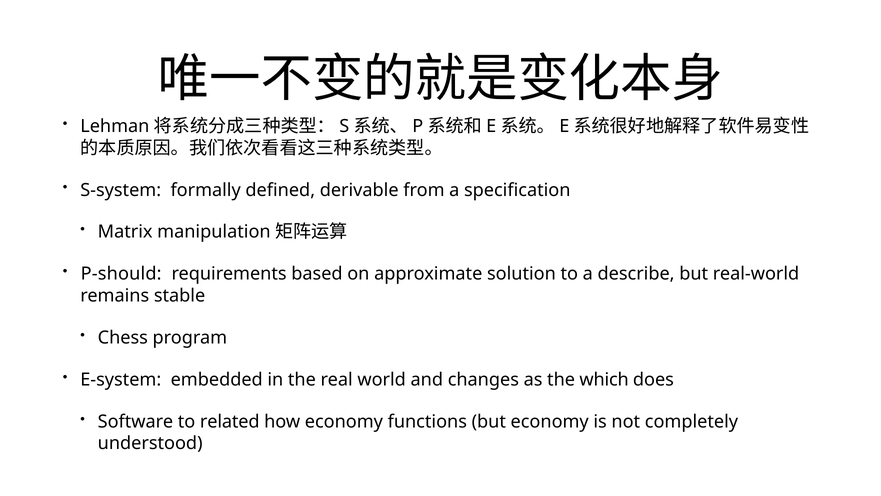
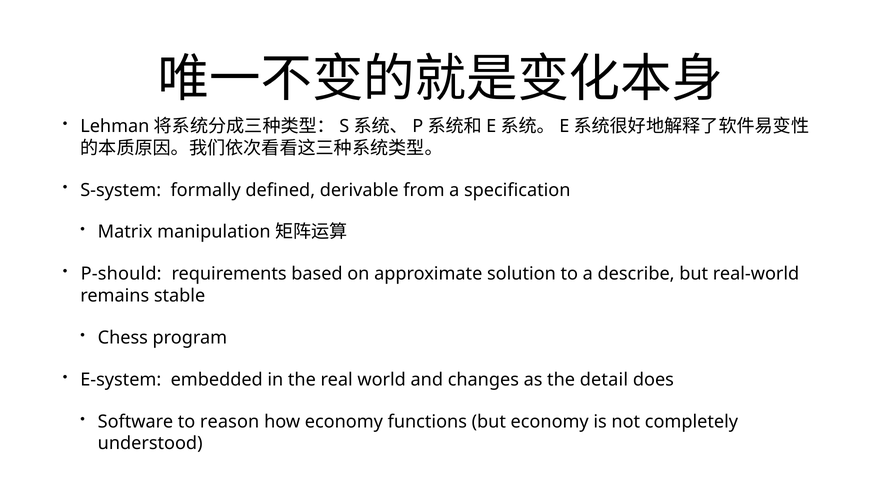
which: which -> detail (604, 379)
related: related -> reason (230, 421)
